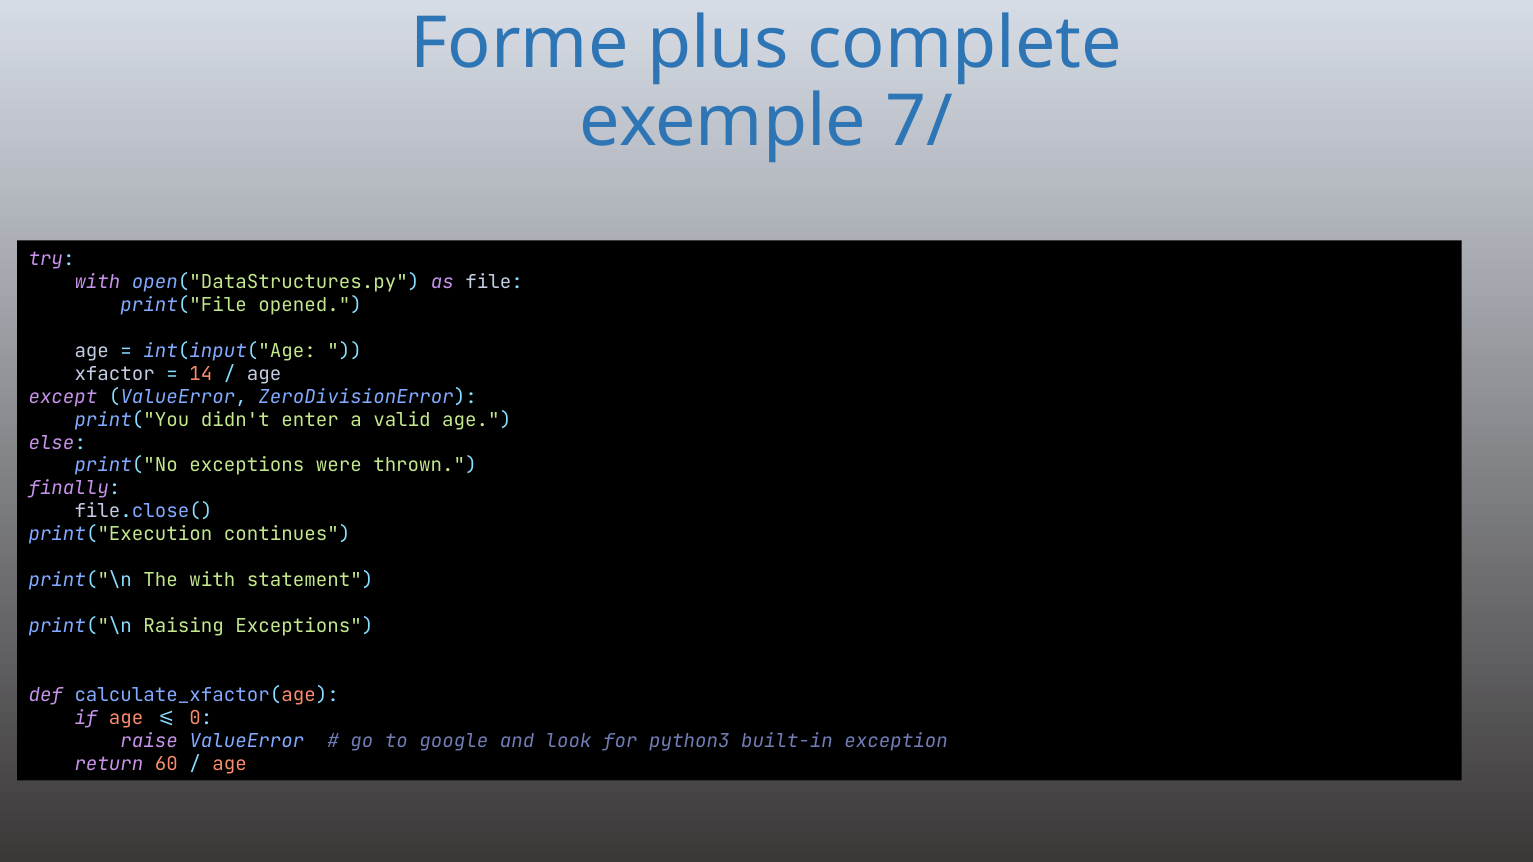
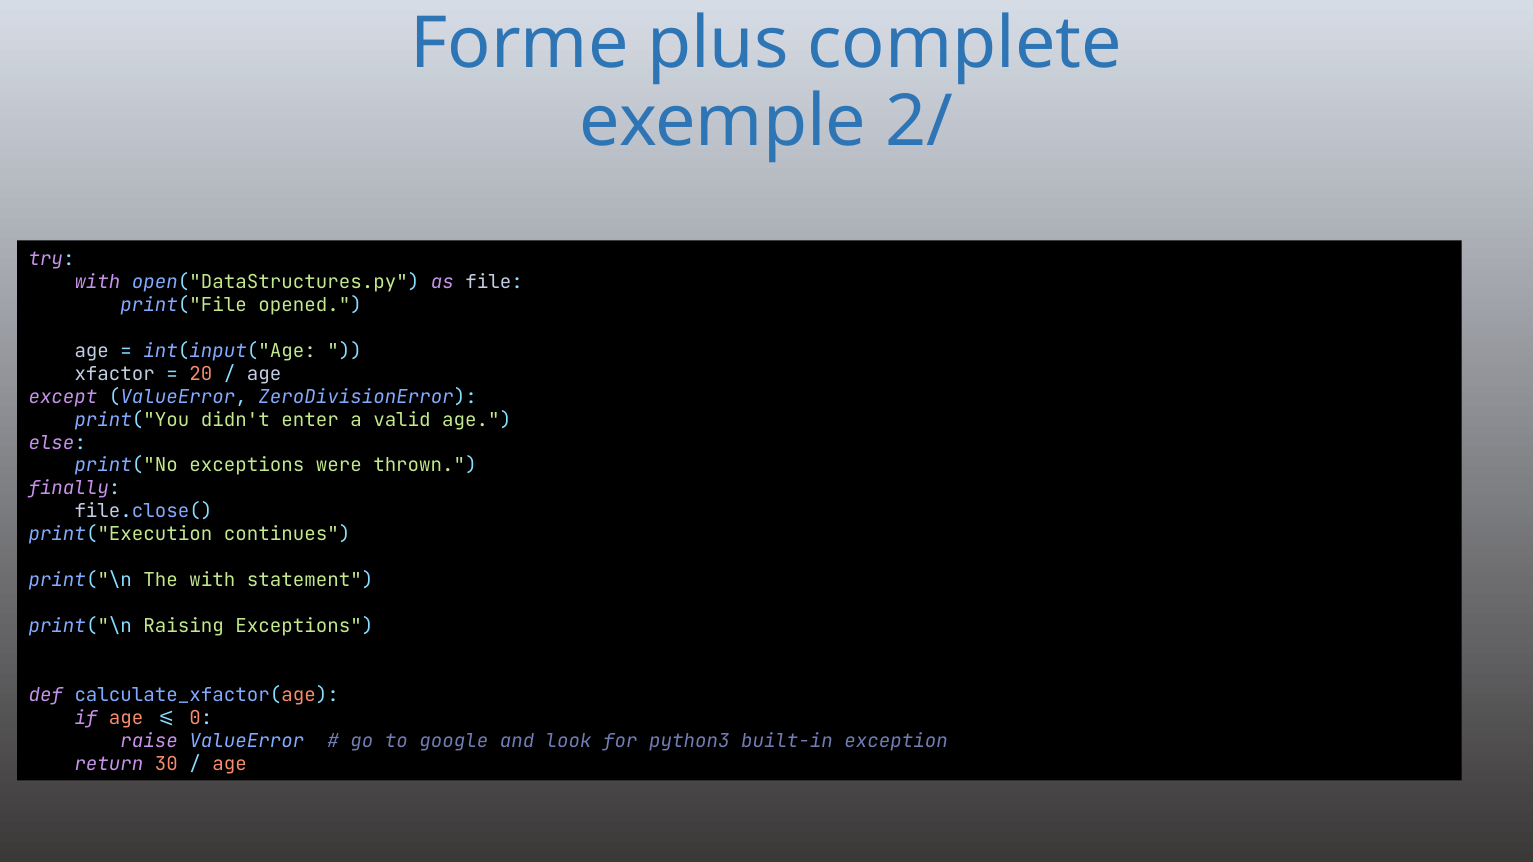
7/: 7/ -> 2/ (919, 122)
14: 14 -> 20 (201, 374)
60: 60 -> 30 (166, 765)
